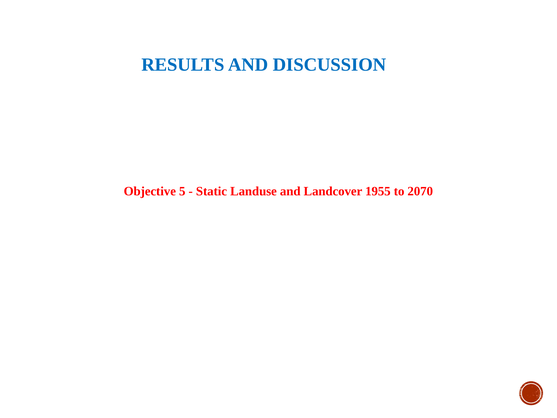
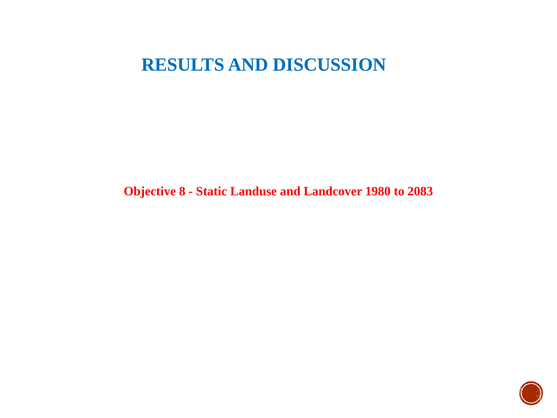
5: 5 -> 8 (182, 191)
1955: 1955 -> 1980 (378, 191)
2070: 2070 -> 2083 (420, 191)
